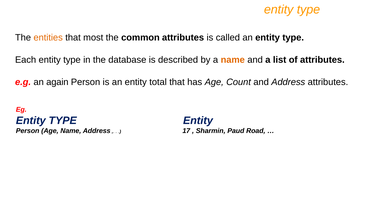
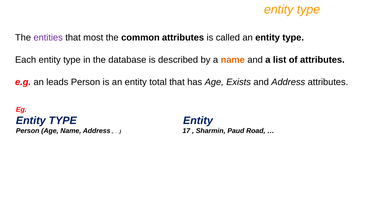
entities colour: orange -> purple (48, 38)
again: again -> leads (57, 82)
Count: Count -> Exists (239, 82)
